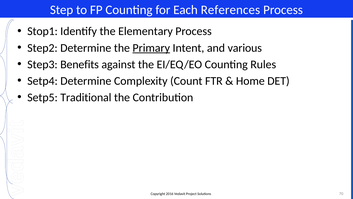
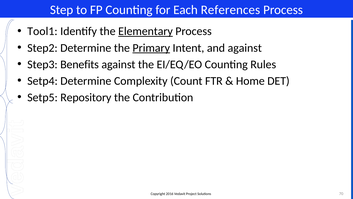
Stop1: Stop1 -> Tool1 (42, 31)
Elementary underline: none -> present (146, 31)
and various: various -> against (245, 48)
Traditional: Traditional -> Repository (86, 97)
